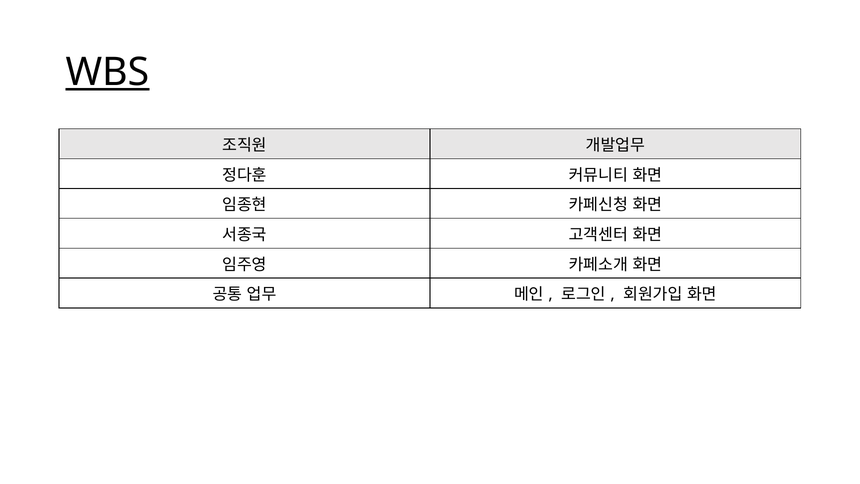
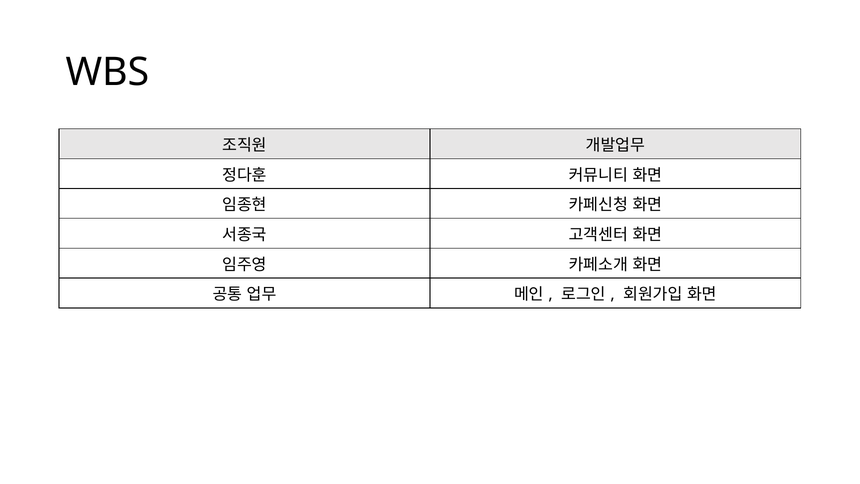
WBS underline: present -> none (108, 72)
